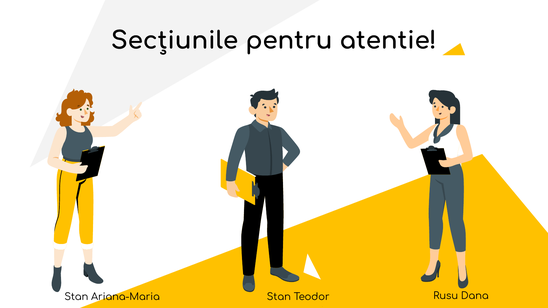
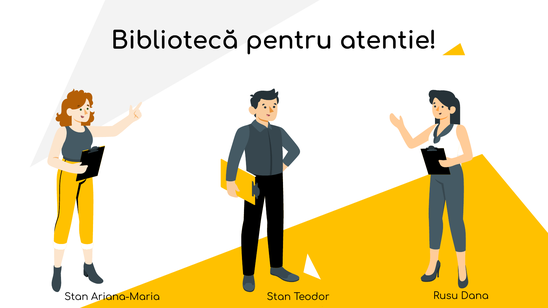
Secțiunile: Secțiunile -> Bibliotecă (175, 41)
